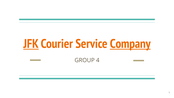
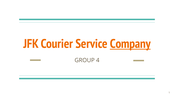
JFK underline: present -> none (31, 44)
